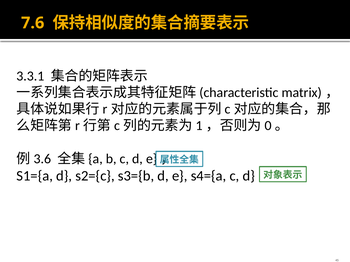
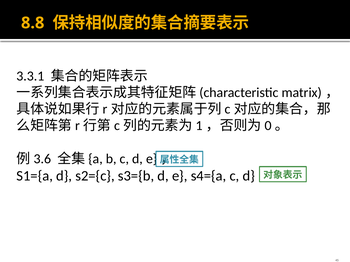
7.6: 7.6 -> 8.8 (33, 23)
